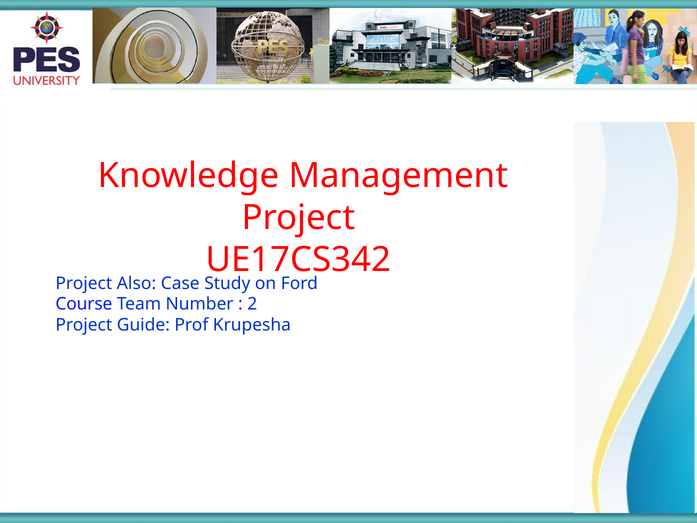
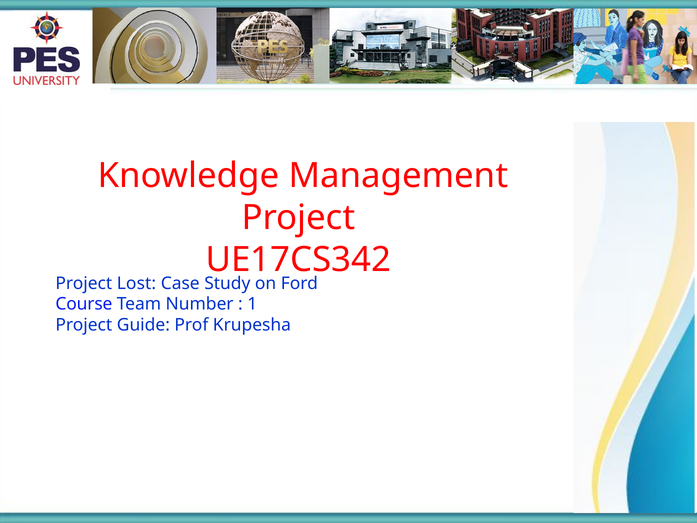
Also: Also -> Lost (136, 283)
2: 2 -> 1 (252, 304)
